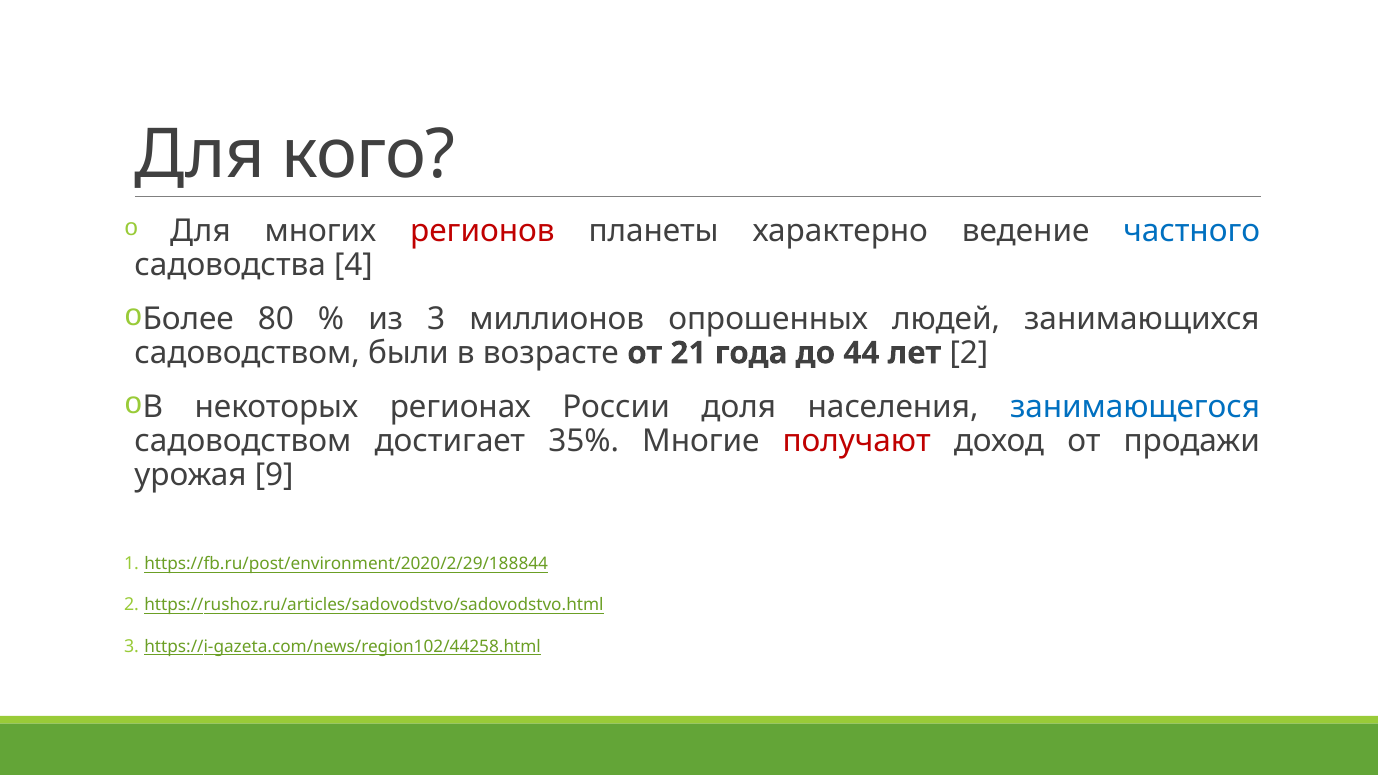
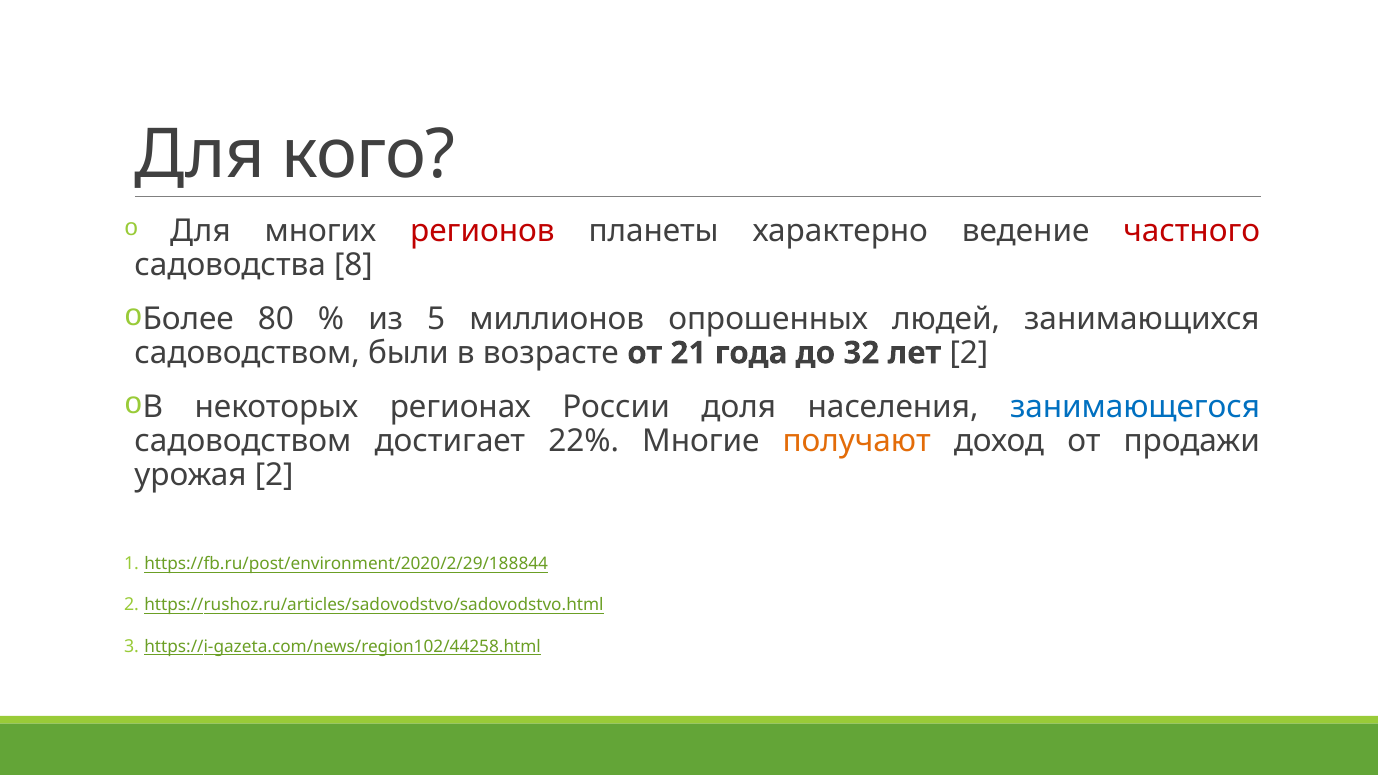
частного colour: blue -> red (1192, 231)
4: 4 -> 8 (354, 265)
из 3: 3 -> 5 (436, 319)
44: 44 -> 32 (861, 353)
35%: 35% -> 22% (584, 441)
получают colour: red -> orange (857, 441)
урожая 9: 9 -> 2 (274, 475)
